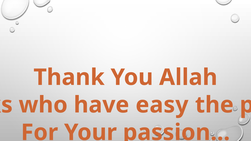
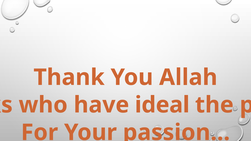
easy: easy -> ideal (162, 105)
